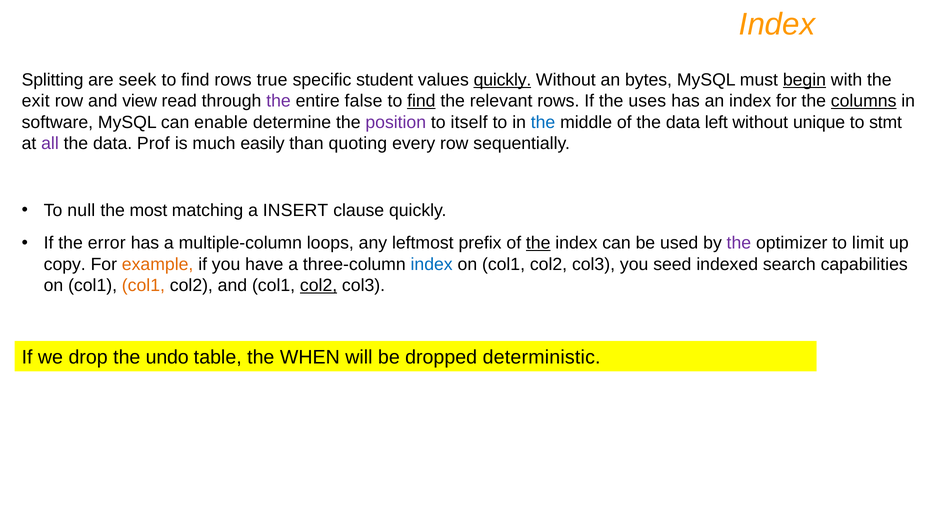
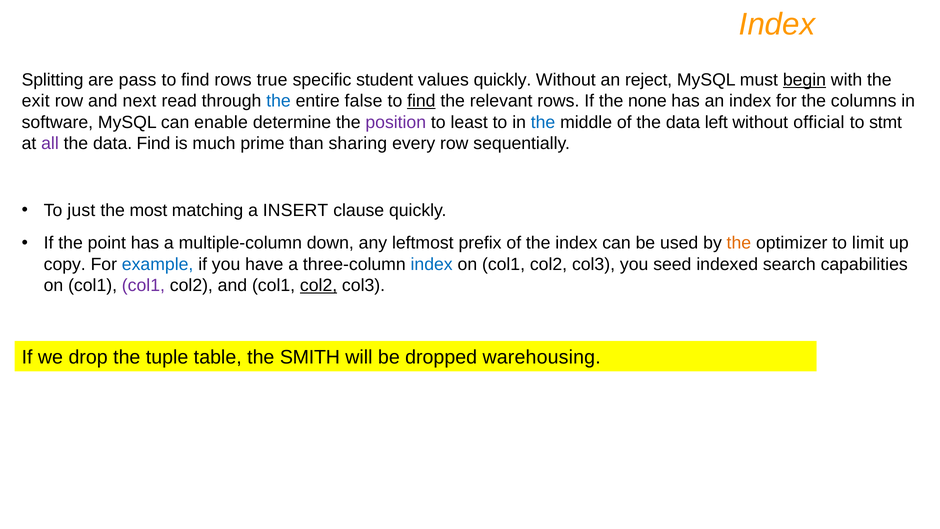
seek: seek -> pass (138, 80)
quickly underline: present -> none (502, 80)
bytes: bytes -> reject (649, 80)
view: view -> next (139, 101)
the colour: purple -> blue (279, 101)
uses: uses -> none (647, 101)
columns underline: present -> none (864, 101)
itself: itself -> least (469, 122)
unique: unique -> official (819, 122)
data Prof: Prof -> Find (153, 143)
easily: easily -> prime (262, 143)
quoting: quoting -> sharing (358, 143)
null: null -> just (81, 210)
error: error -> point (107, 243)
loops: loops -> down (330, 243)
the underline: present -> none (538, 243)
the colour: purple -> orange (739, 243)
example colour: orange -> blue (158, 264)
col1 colour: orange -> purple (143, 285)
undo: undo -> tuple (167, 357)
WHEN: WHEN -> SMITH (310, 357)
deterministic: deterministic -> warehousing (542, 357)
